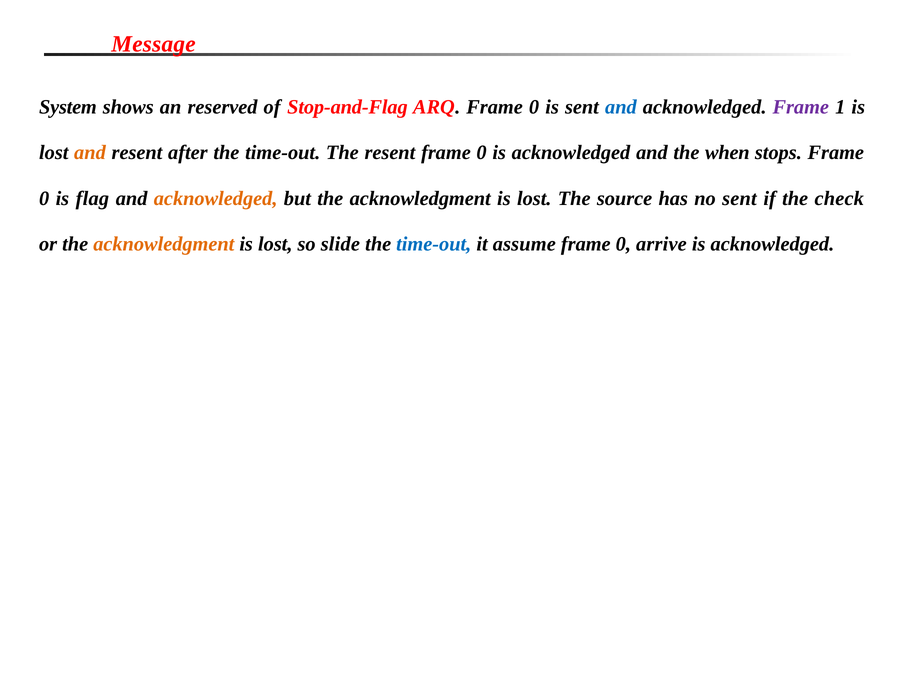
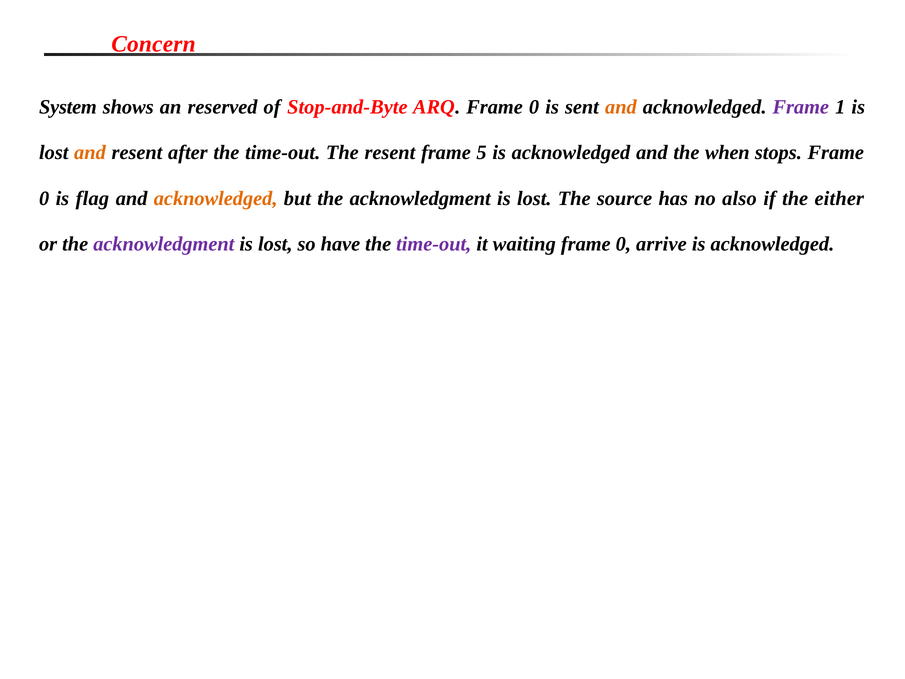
Message: Message -> Concern (153, 44)
Stop-and-Flag: Stop-and-Flag -> Stop-and-Byte (347, 107)
and colour: blue -> orange (621, 107)
resent frame 0: 0 -> 5 (482, 153)
no sent: sent -> also (739, 198)
check: check -> either (839, 198)
acknowledgment colour: orange -> purple (164, 244)
slide: slide -> have (340, 244)
time-out colour: blue -> purple (434, 244)
assume: assume -> waiting (524, 244)
